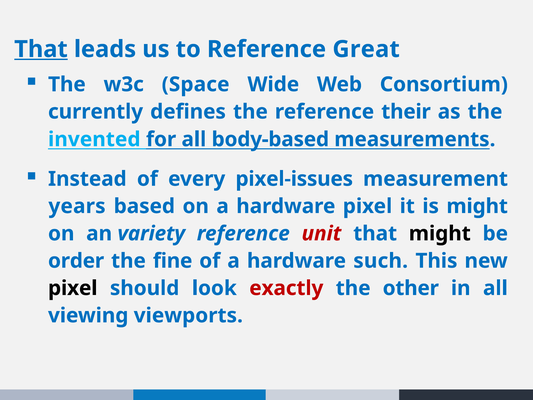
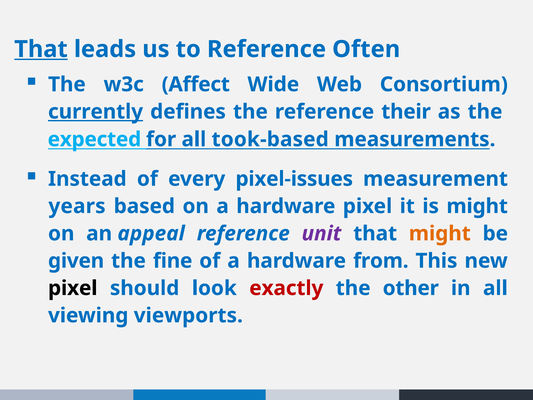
Great: Great -> Often (366, 49)
Space: Space -> Affect (196, 84)
currently underline: none -> present (96, 112)
invented: invented -> expected (94, 139)
body-based: body-based -> took-based (270, 139)
variety: variety -> appeal (151, 233)
unit colour: red -> purple (321, 233)
might colour: black -> orange (440, 233)
order: order -> given (76, 261)
such: such -> from (381, 261)
